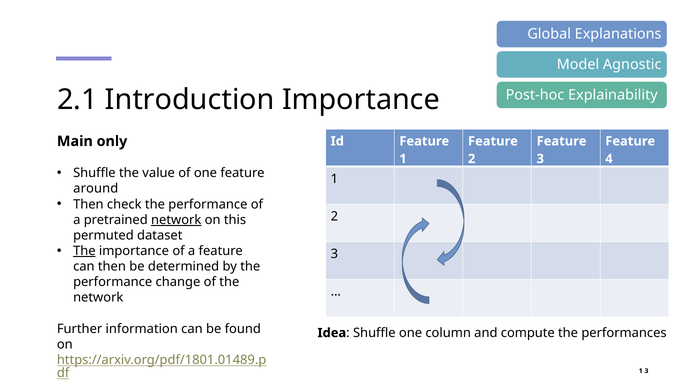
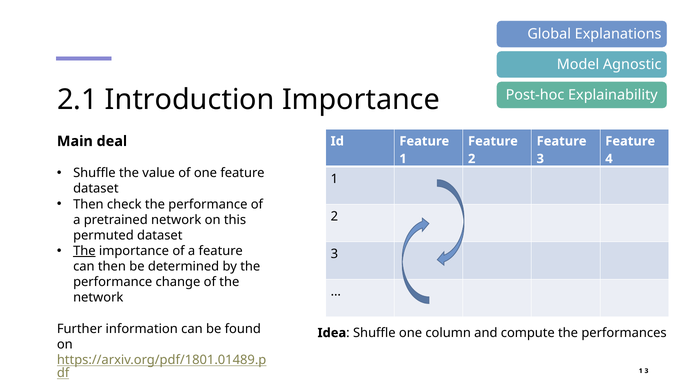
only: only -> deal (112, 141)
around: around -> dataset (96, 189)
network underline: present -> none (176, 220)
